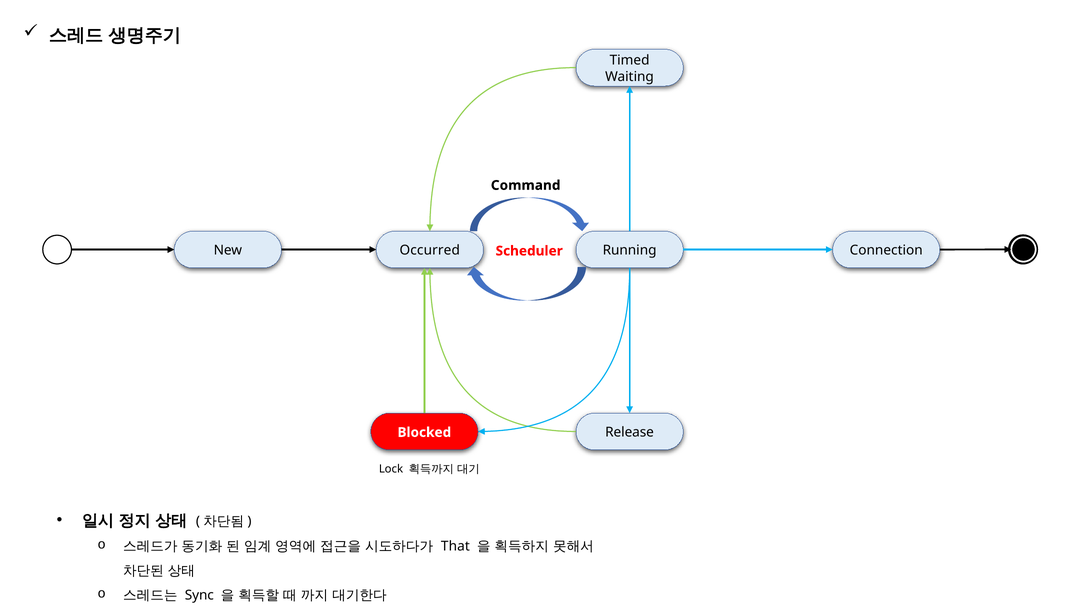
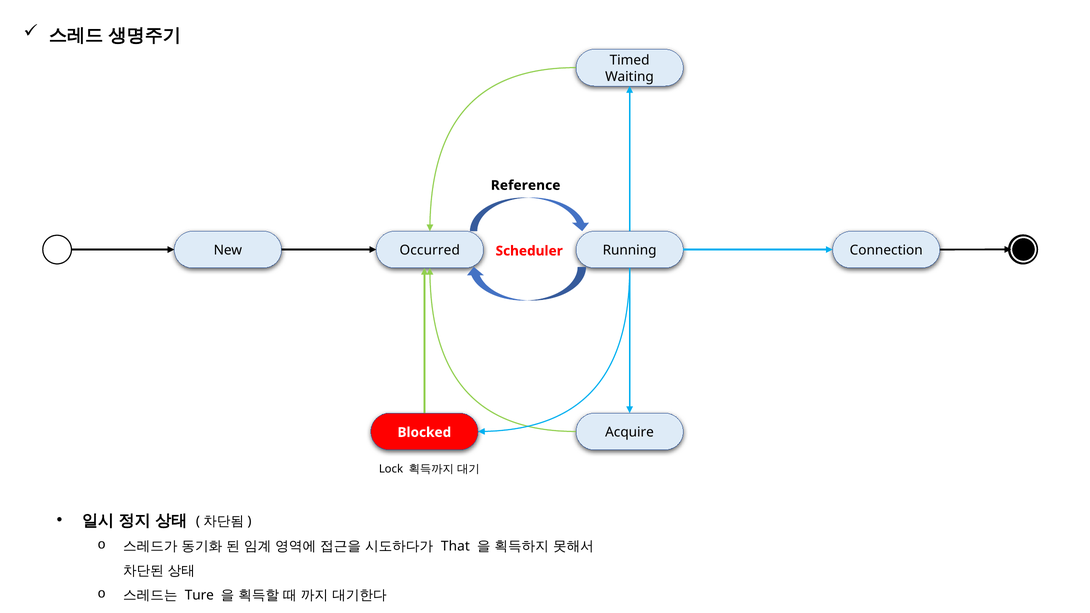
Command: Command -> Reference (526, 185)
Release: Release -> Acquire (630, 432)
Sync: Sync -> Ture (199, 595)
